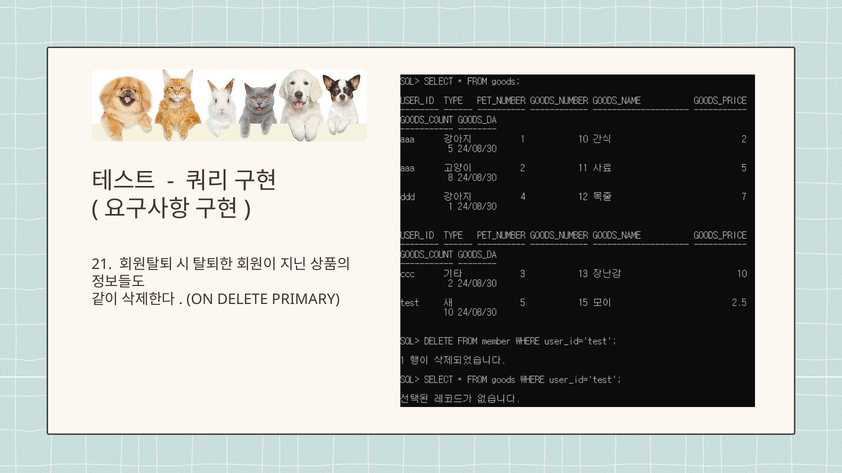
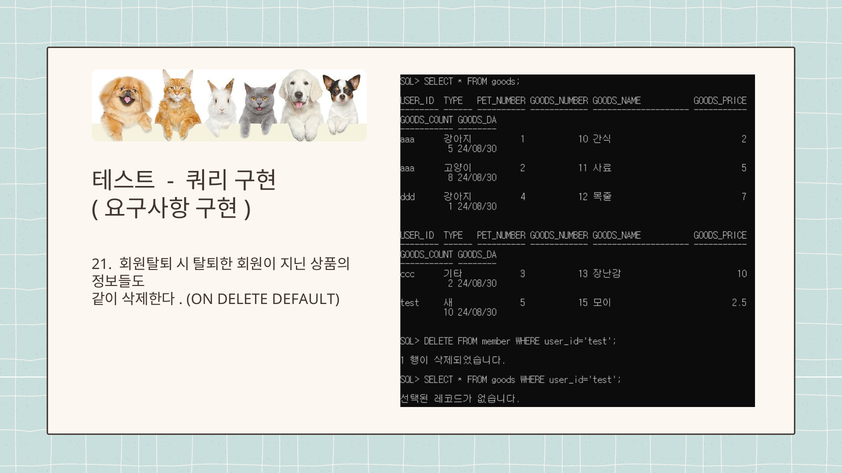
PRIMARY: PRIMARY -> DEFAULT (306, 300)
